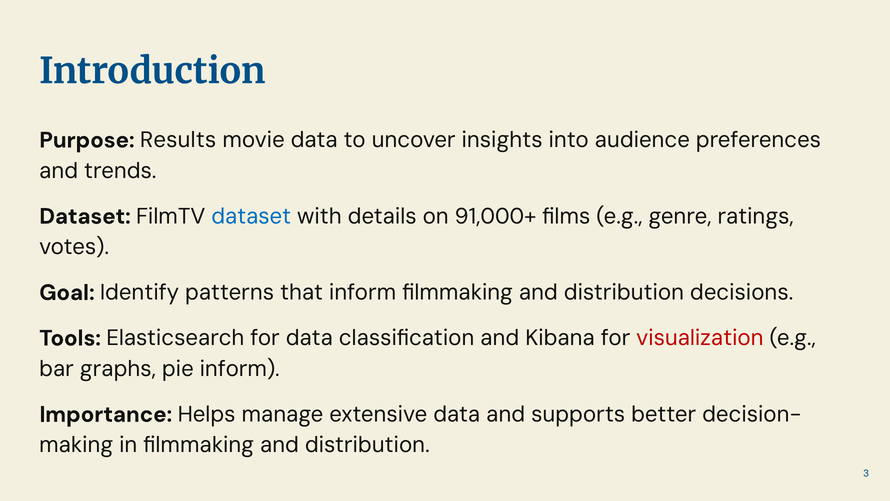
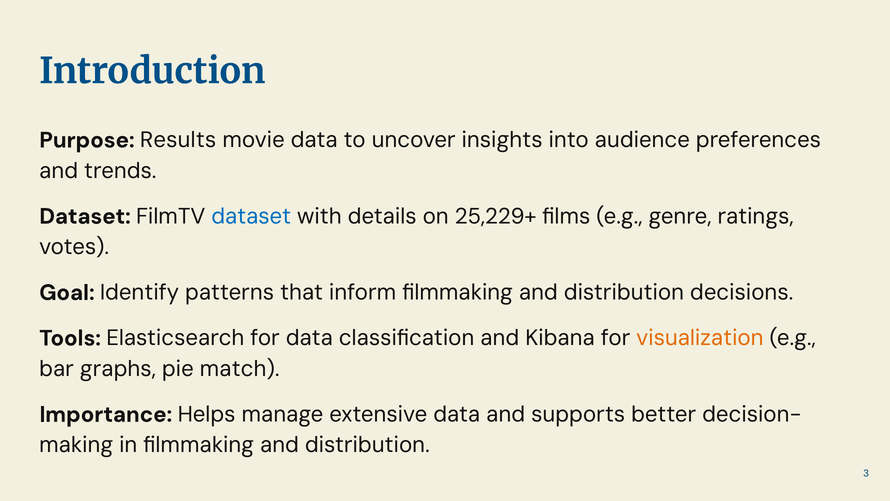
91,000+: 91,000+ -> 25,229+ (496, 216)
visualization colour: red -> orange (700, 338)
pie inform: inform -> match (240, 369)
